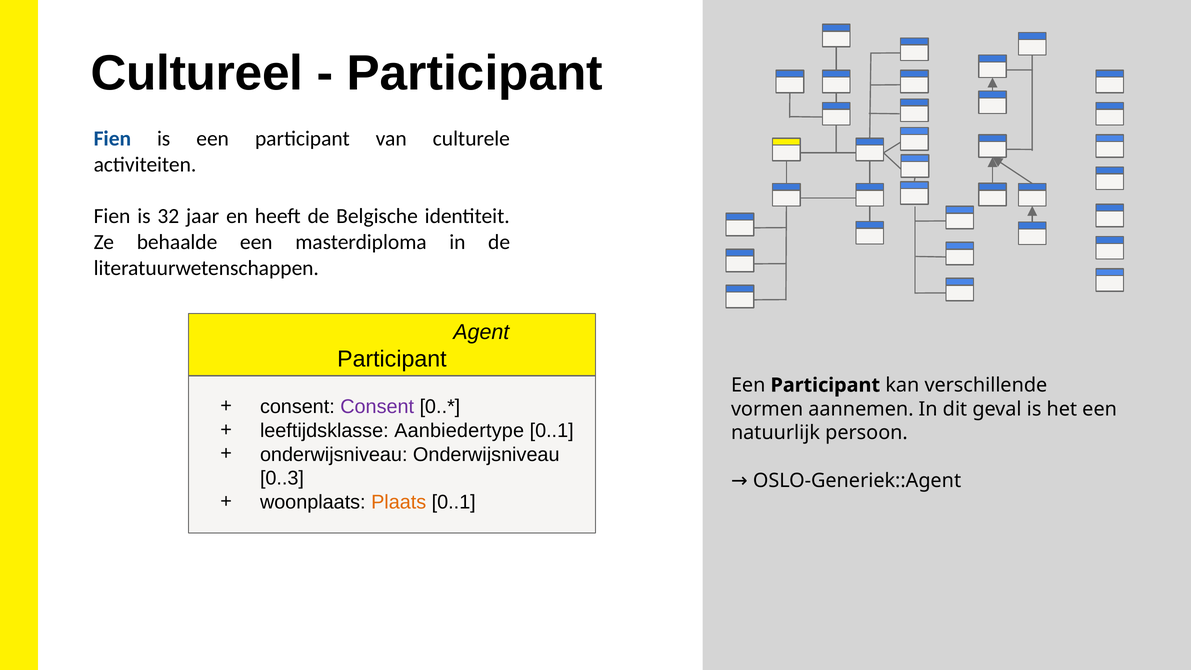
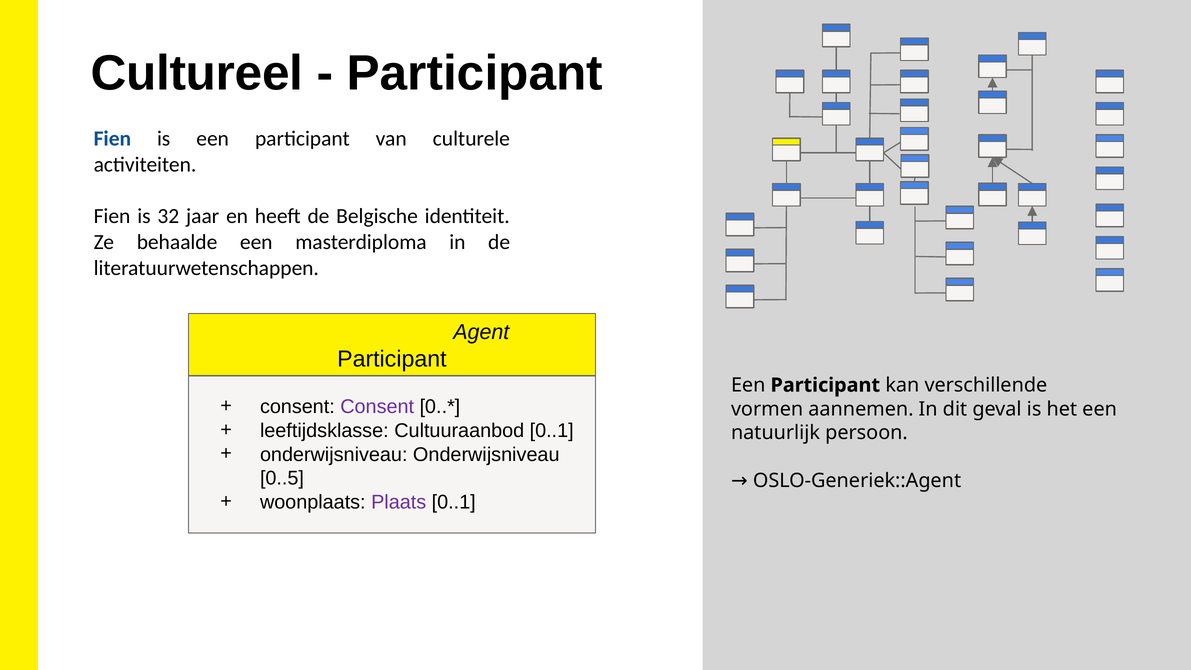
Aanbiedertype: Aanbiedertype -> Cultuuraanbod (459, 431)
0..3: 0..3 -> 0..5 (282, 478)
Plaats colour: orange -> purple (399, 502)
